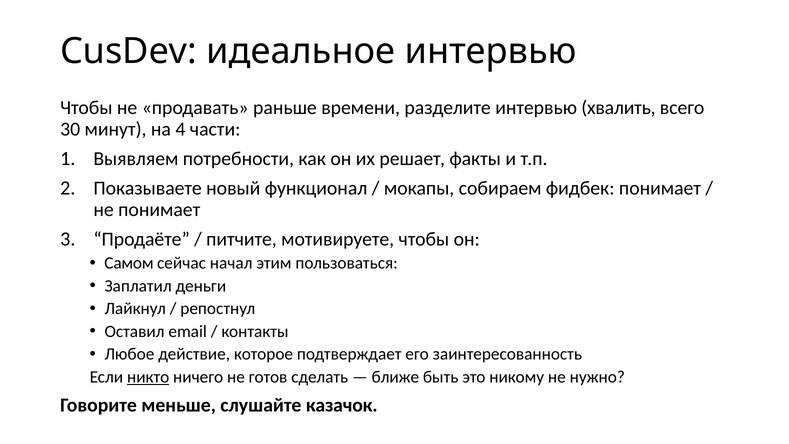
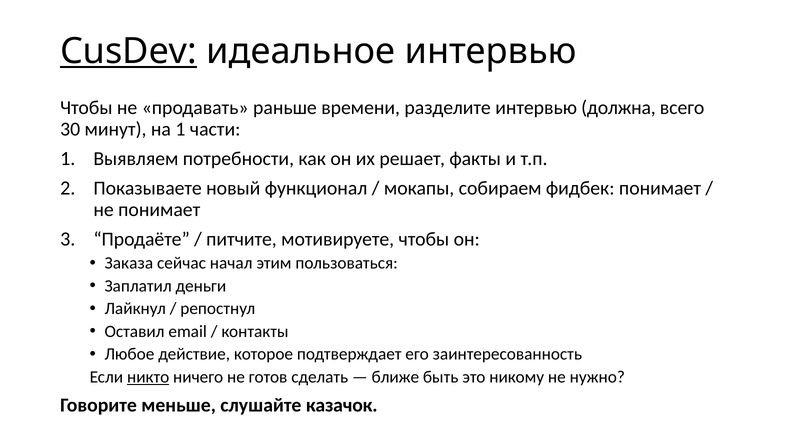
CusDev underline: none -> present (129, 51)
хвалить: хвалить -> должна (618, 108)
на 4: 4 -> 1 (180, 129)
Самом: Самом -> Заказа (129, 263)
